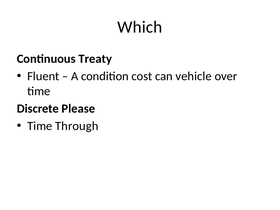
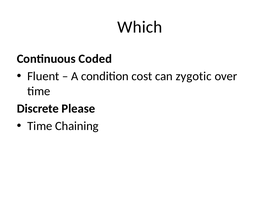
Treaty: Treaty -> Coded (95, 59)
vehicle: vehicle -> zygotic (194, 76)
Through: Through -> Chaining (77, 126)
